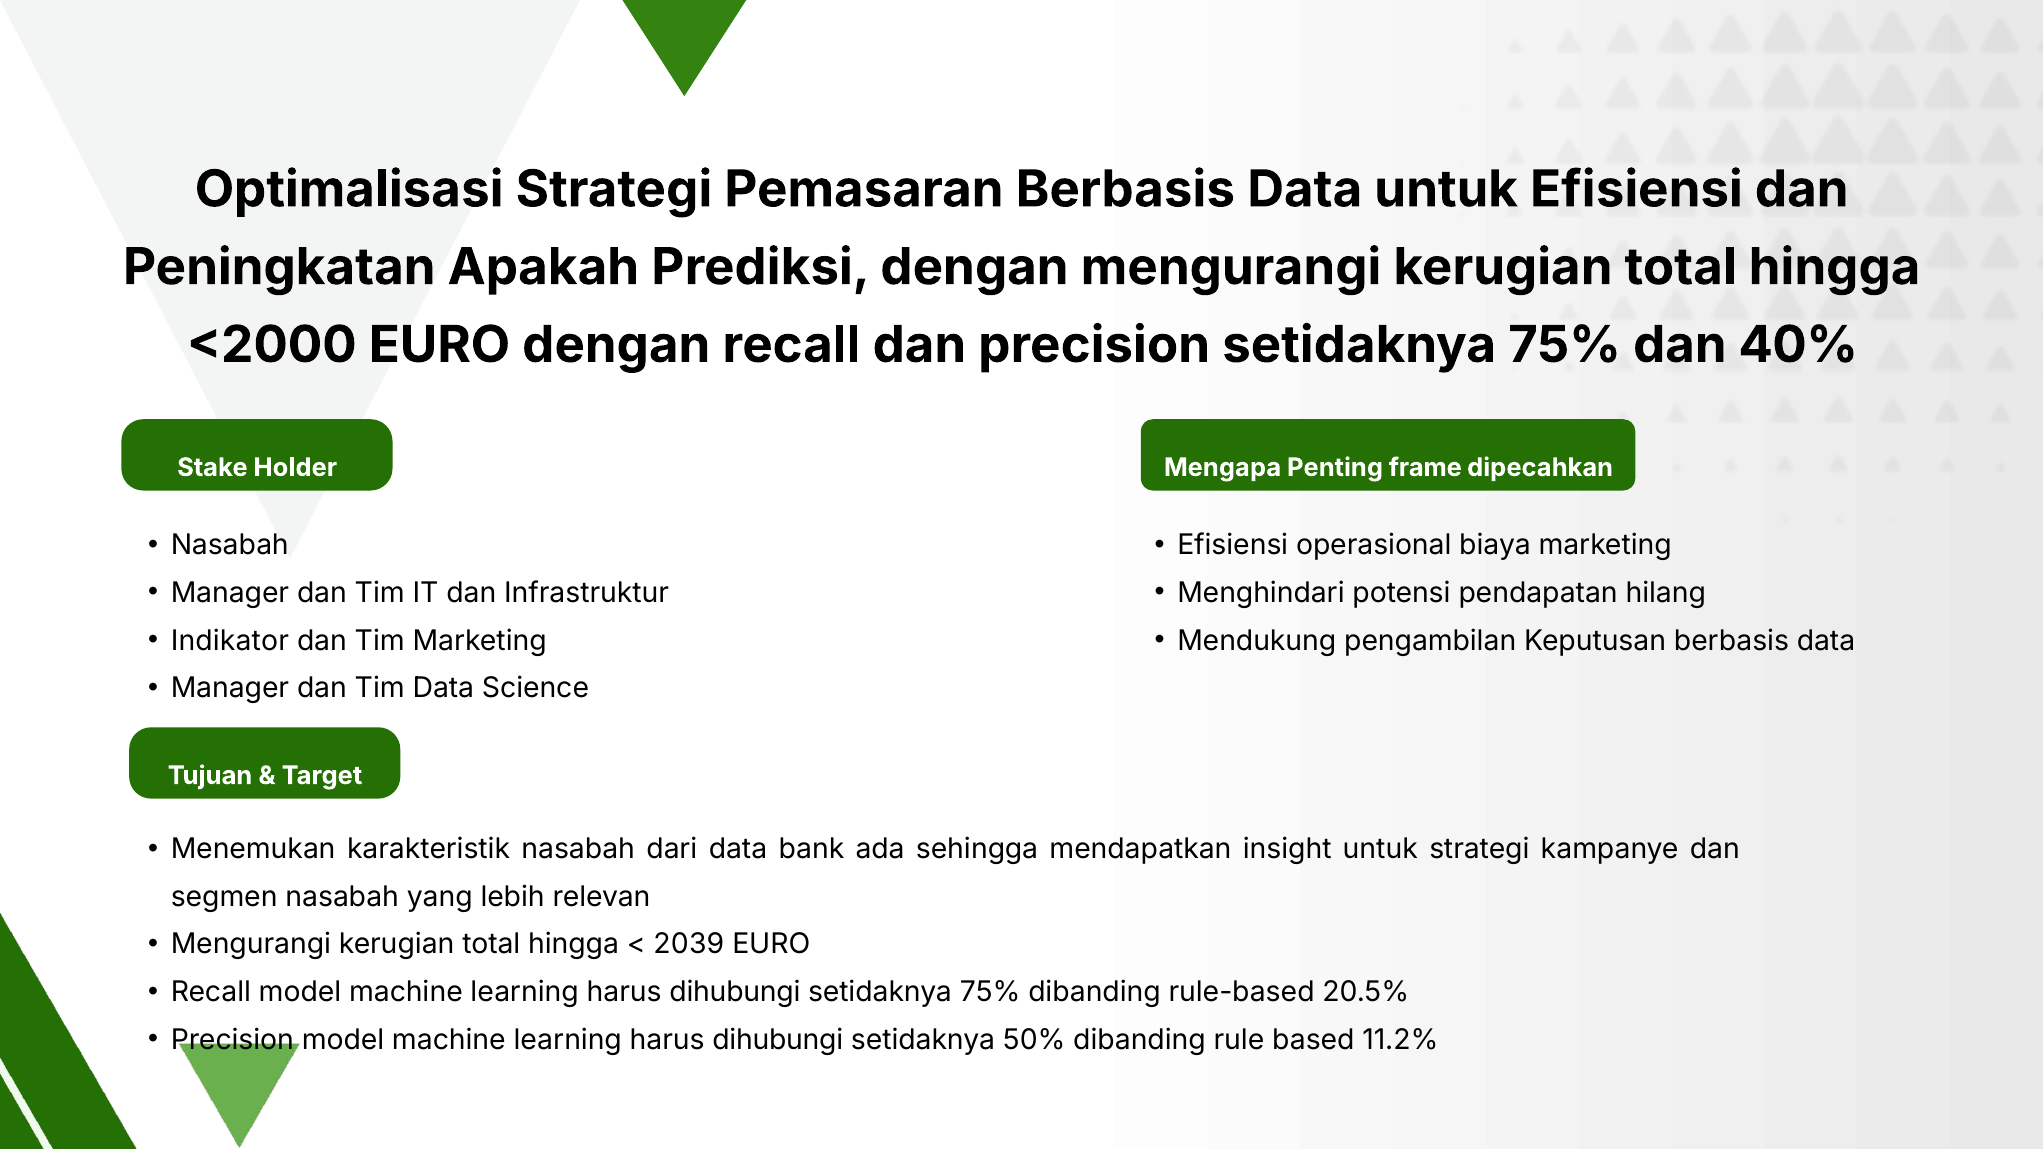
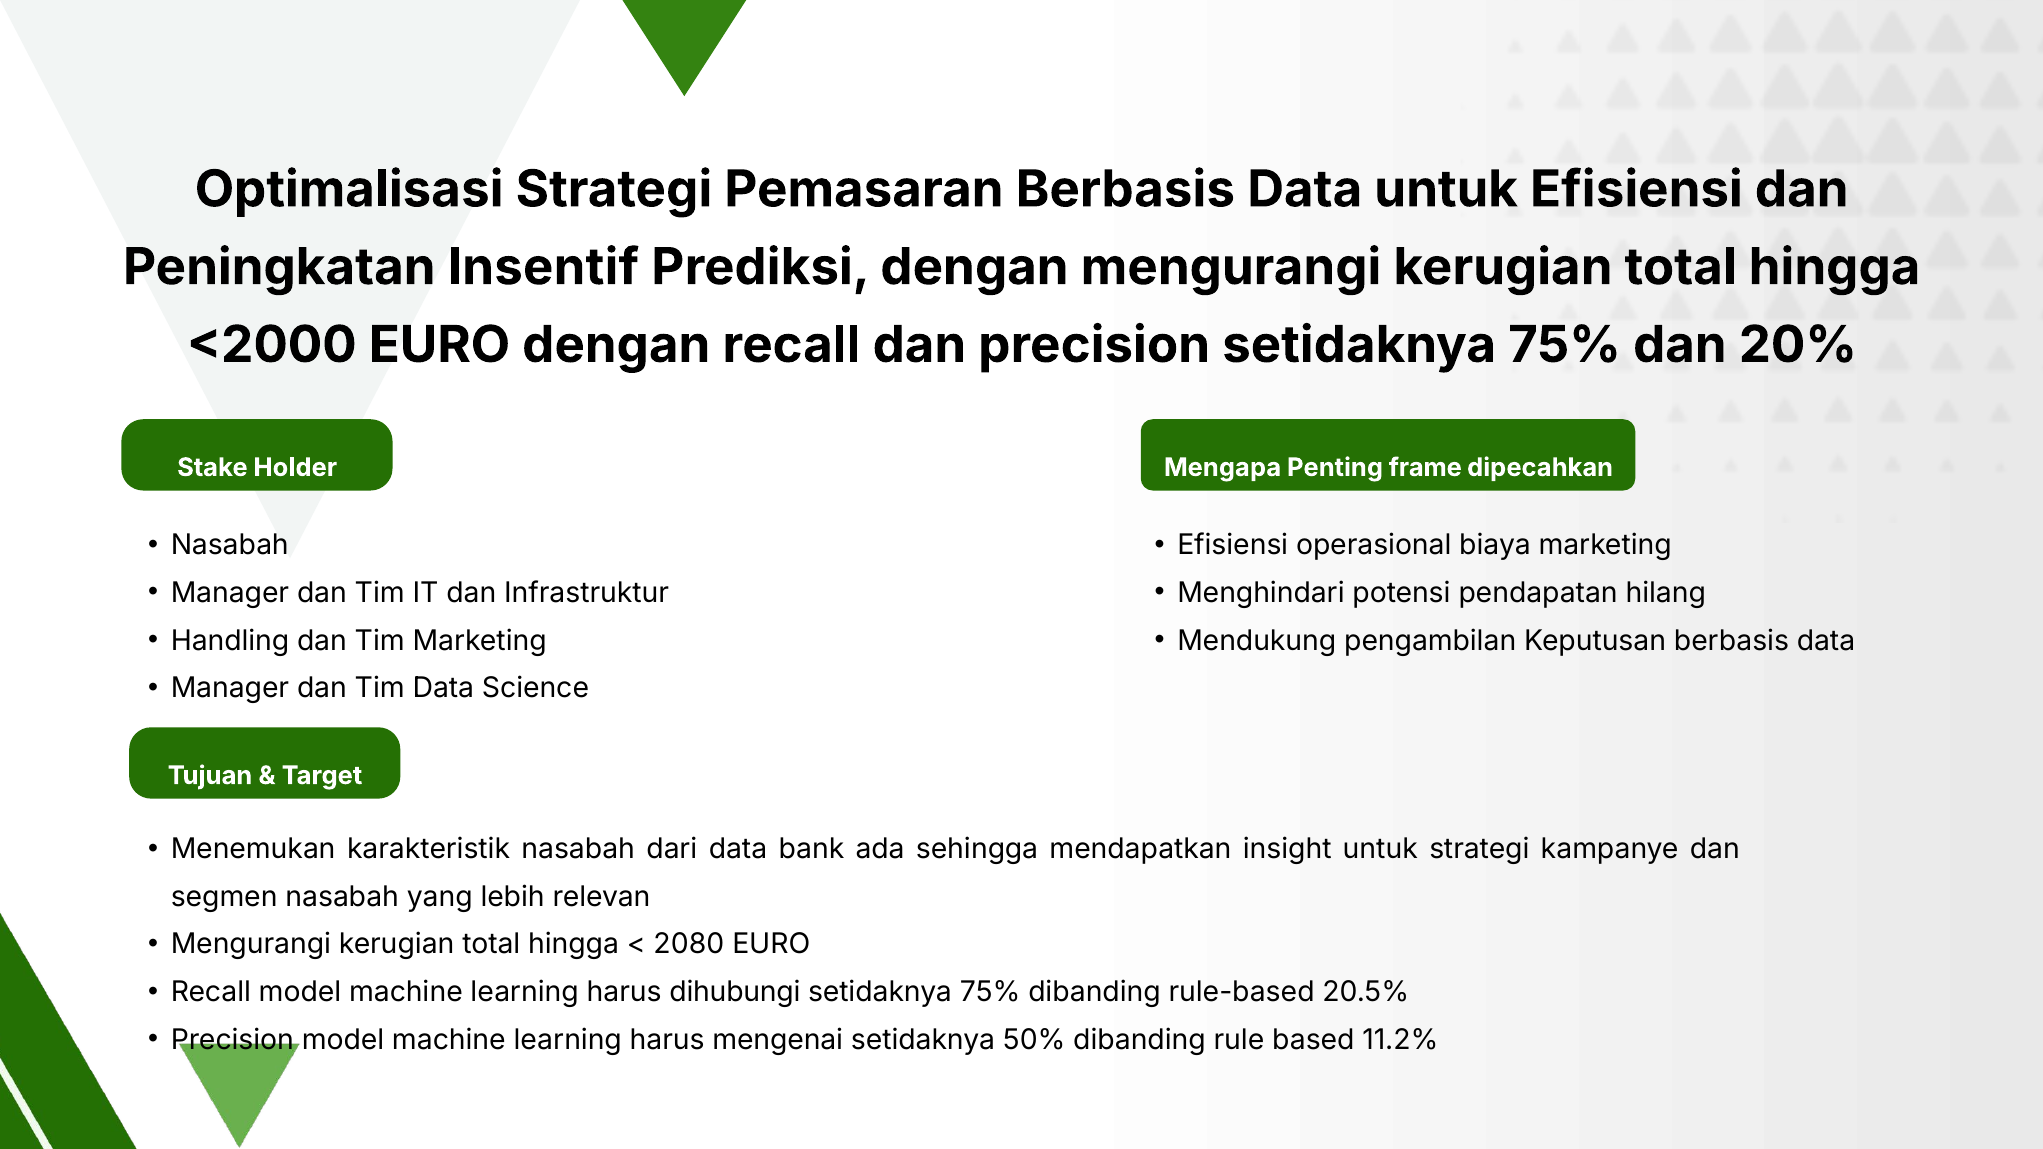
Apakah: Apakah -> Insentif (543, 267)
40%: 40% -> 20% (1798, 345)
Indikator: Indikator -> Handling (230, 641)
2039: 2039 -> 2080 (689, 945)
dihubungi: dihubungi -> mengenai (778, 1040)
